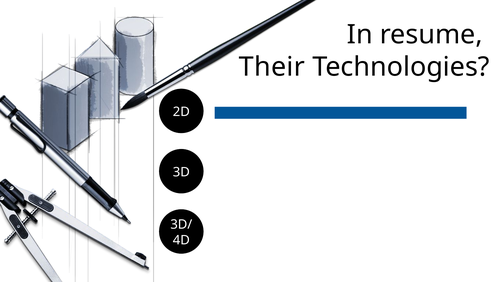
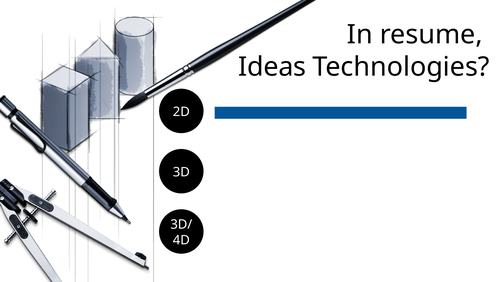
Their: Their -> Ideas (272, 67)
